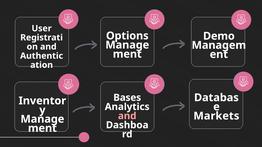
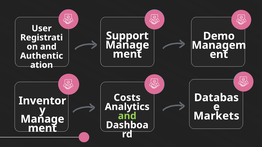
Options: Options -> Support (127, 36)
Bases: Bases -> Costs (127, 98)
and colour: pink -> light green (127, 116)
